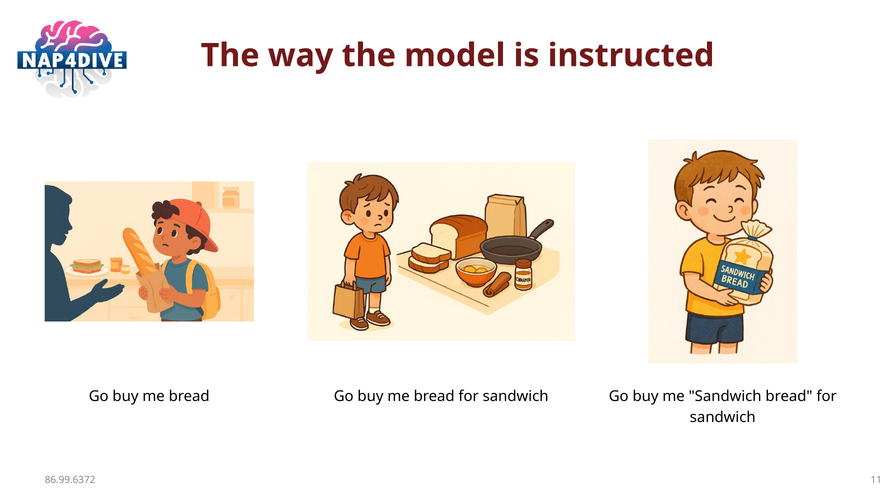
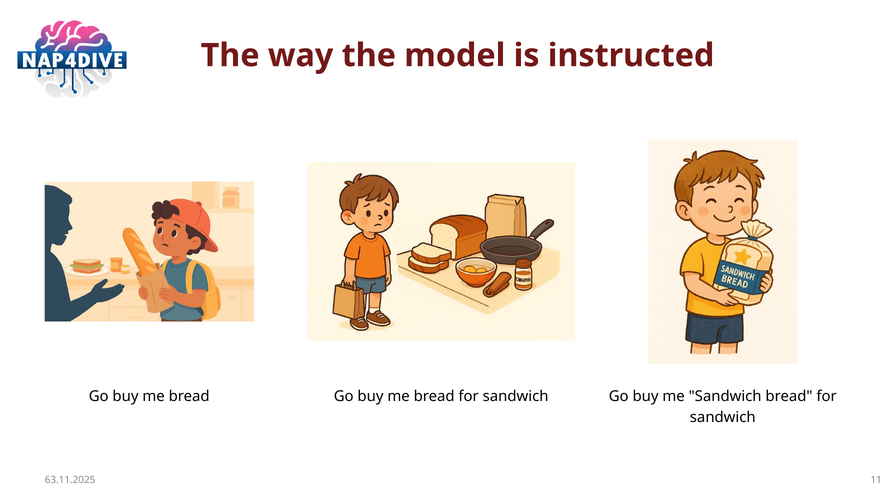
86.99.6372: 86.99.6372 -> 63.11.2025 (70, 481)
